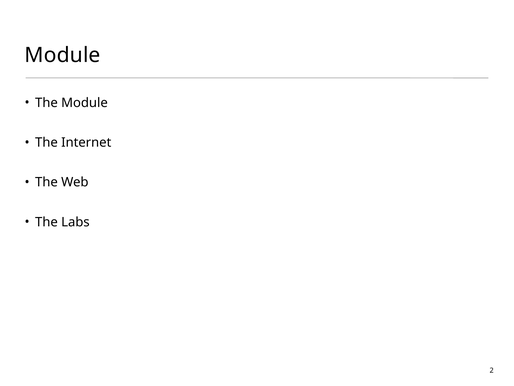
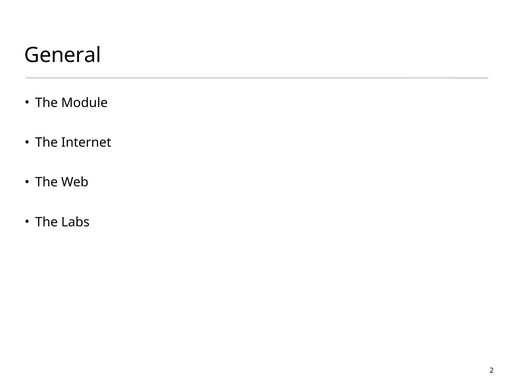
Module: Module -> General (63, 55)
